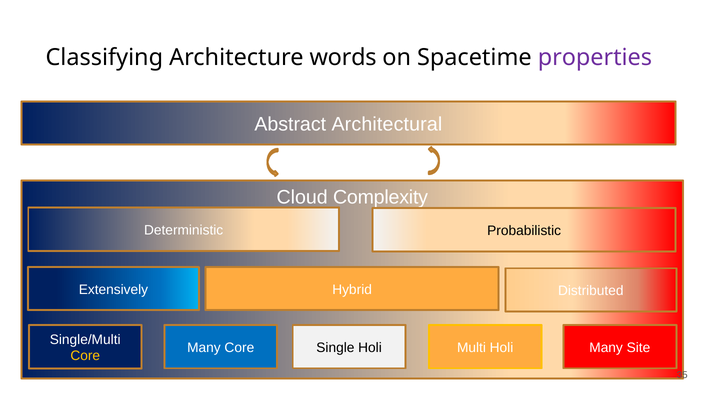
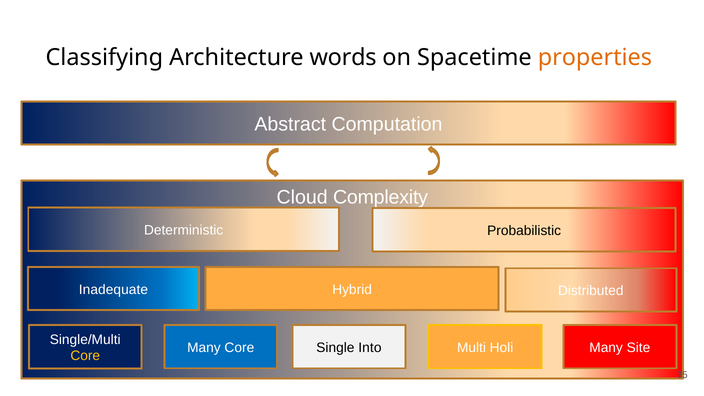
properties colour: purple -> orange (595, 57)
Architectural: Architectural -> Computation (387, 124)
Extensively: Extensively -> Inadequate (113, 290)
Single Holi: Holi -> Into (370, 348)
